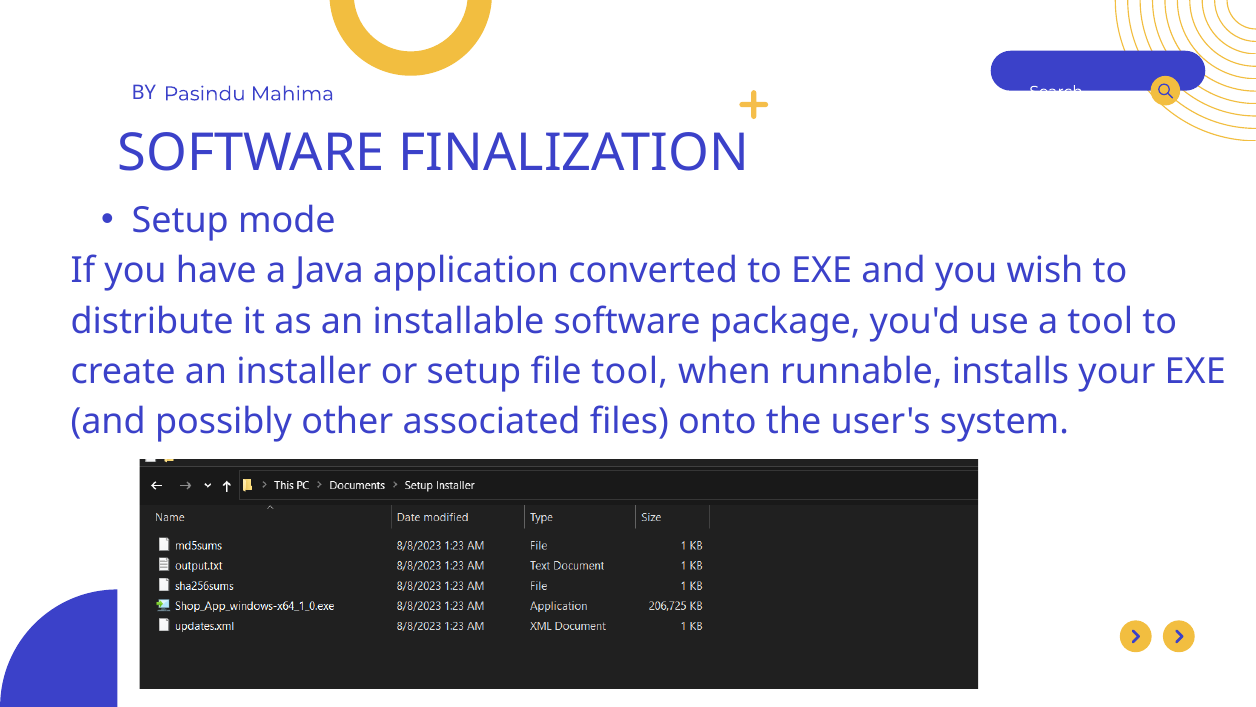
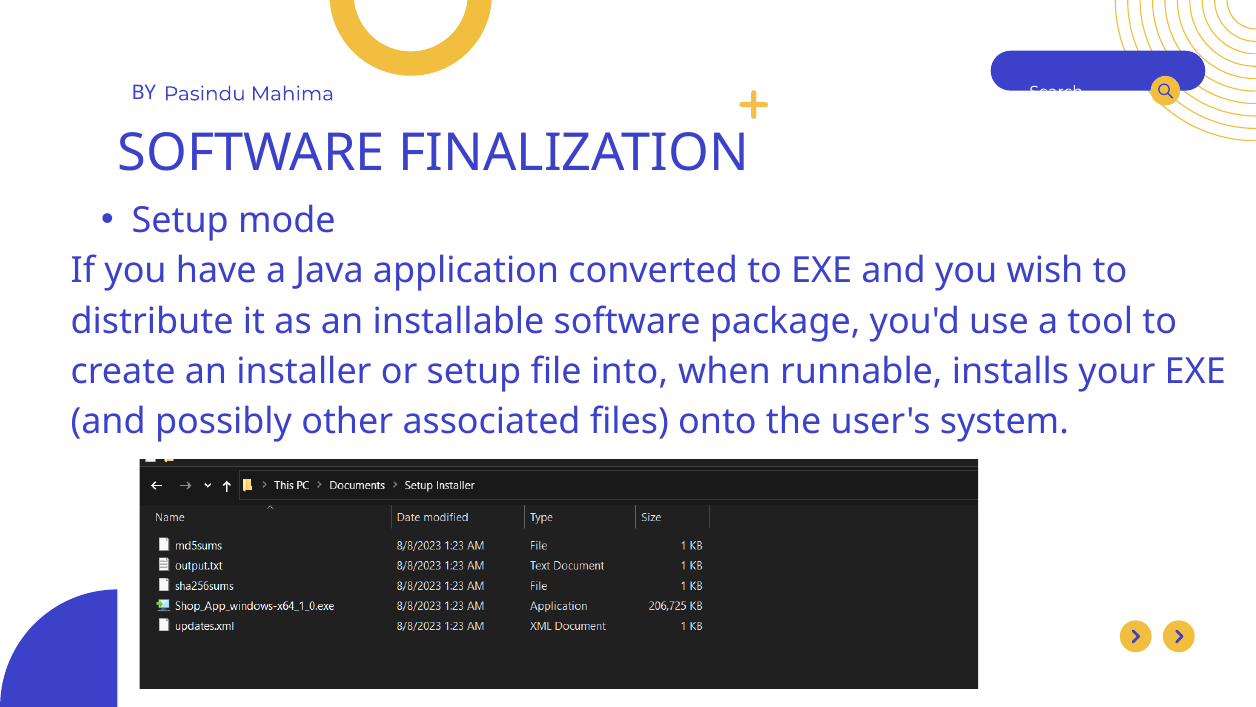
file tool: tool -> into (630, 371)
